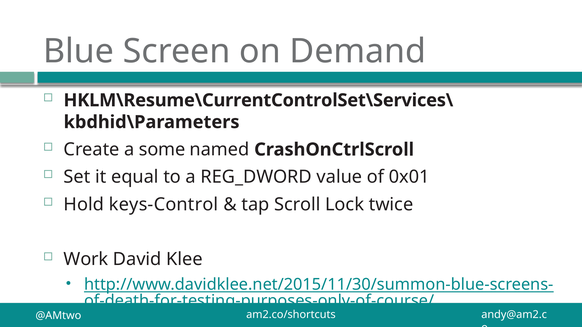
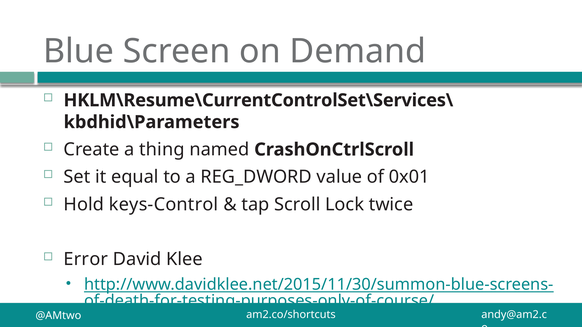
some: some -> thing (162, 150)
Work: Work -> Error (86, 260)
